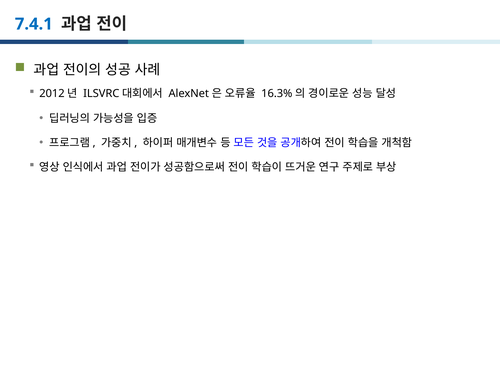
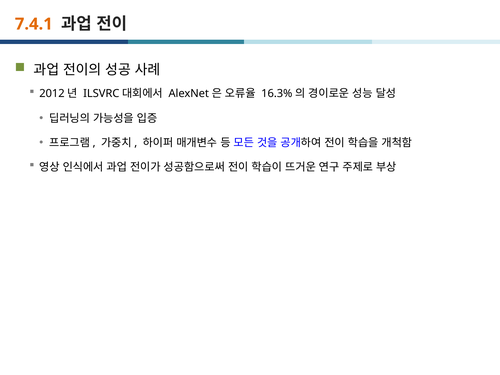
7.4.1 colour: blue -> orange (34, 24)
